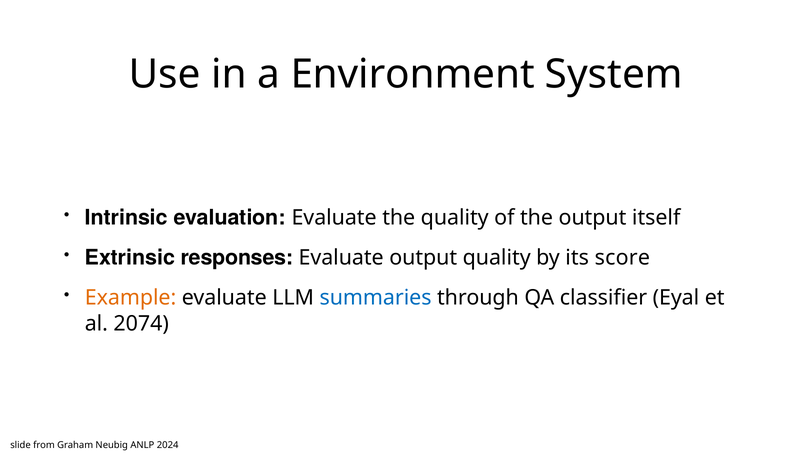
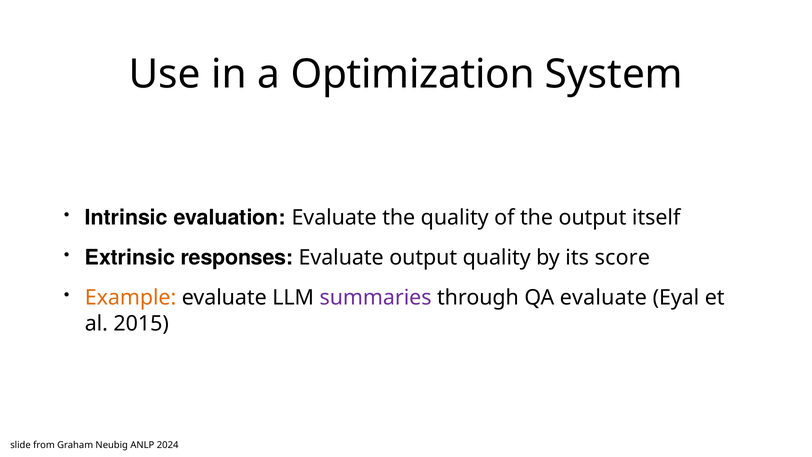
Environment: Environment -> Optimization (413, 74)
summaries colour: blue -> purple (376, 298)
QA classifier: classifier -> evaluate (603, 298)
2074: 2074 -> 2015 (141, 323)
